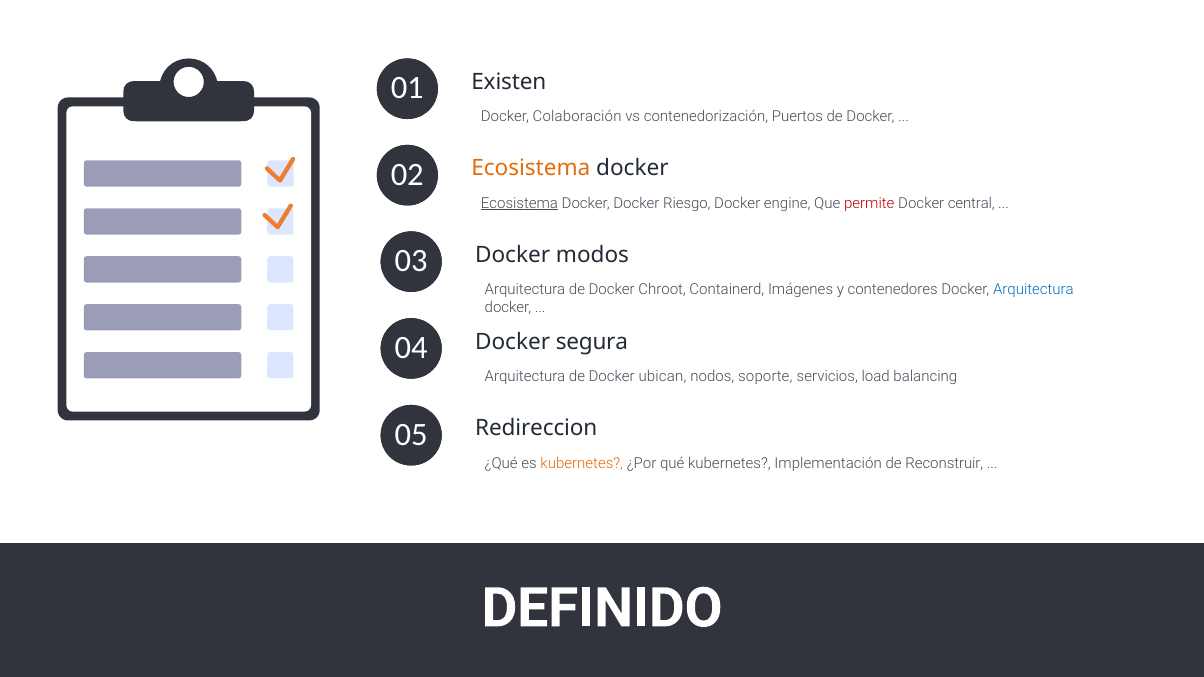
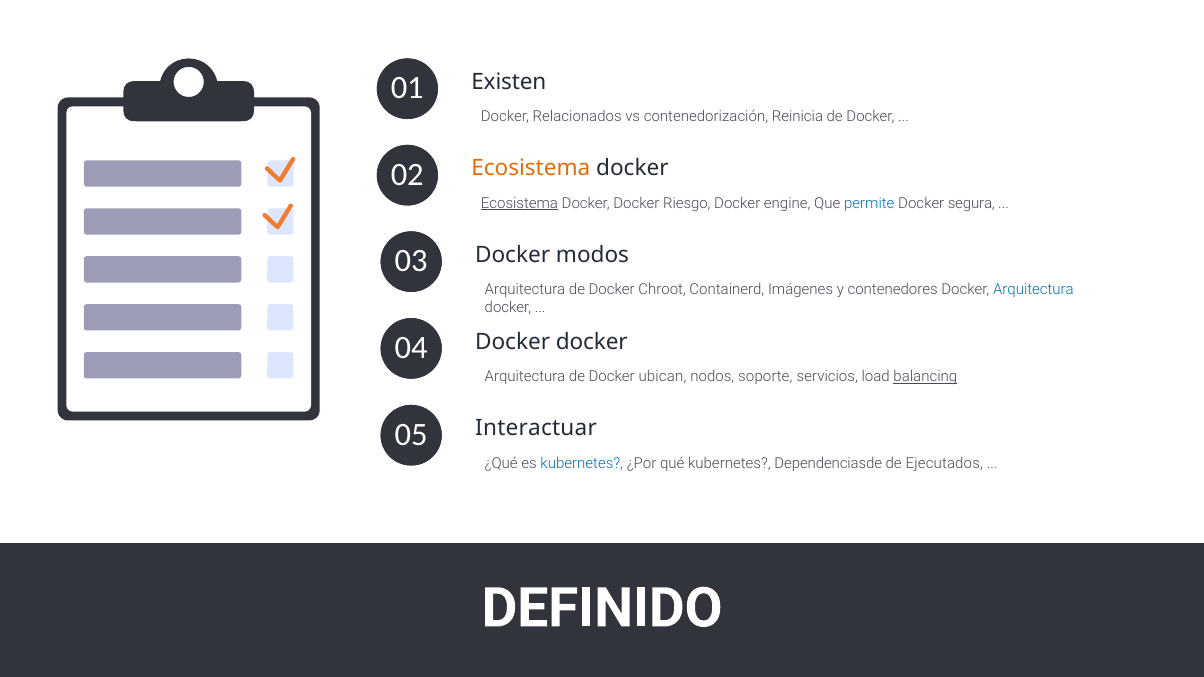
Colaboración: Colaboración -> Relacionados (577, 117)
Puertos: Puertos -> Reinicia (797, 117)
permite colour: red -> blue (869, 203)
central: central -> segura (971, 203)
segura: segura -> docker (592, 342)
balancing underline: none -> present (925, 377)
Redireccion: Redireccion -> Interactuar (536, 429)
kubernetes colour: orange -> blue (582, 464)
Implementación: Implementación -> Dependenciasde (828, 464)
Reconstruir: Reconstruir -> Ejecutados (944, 464)
